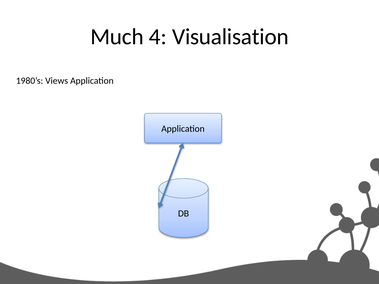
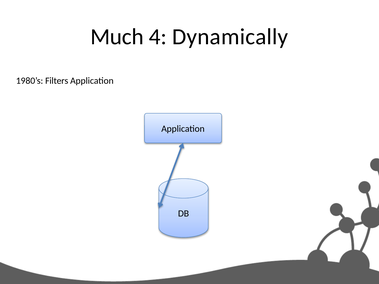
Visualisation: Visualisation -> Dynamically (230, 37)
Views: Views -> Filters (57, 81)
